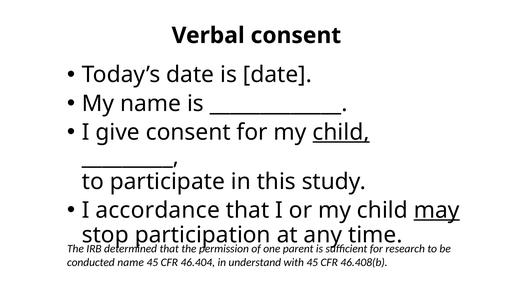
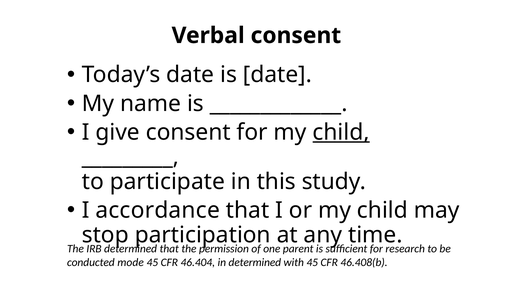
may underline: present -> none (437, 210)
conducted name: name -> mode (131, 262)
in understand: understand -> determined (255, 262)
